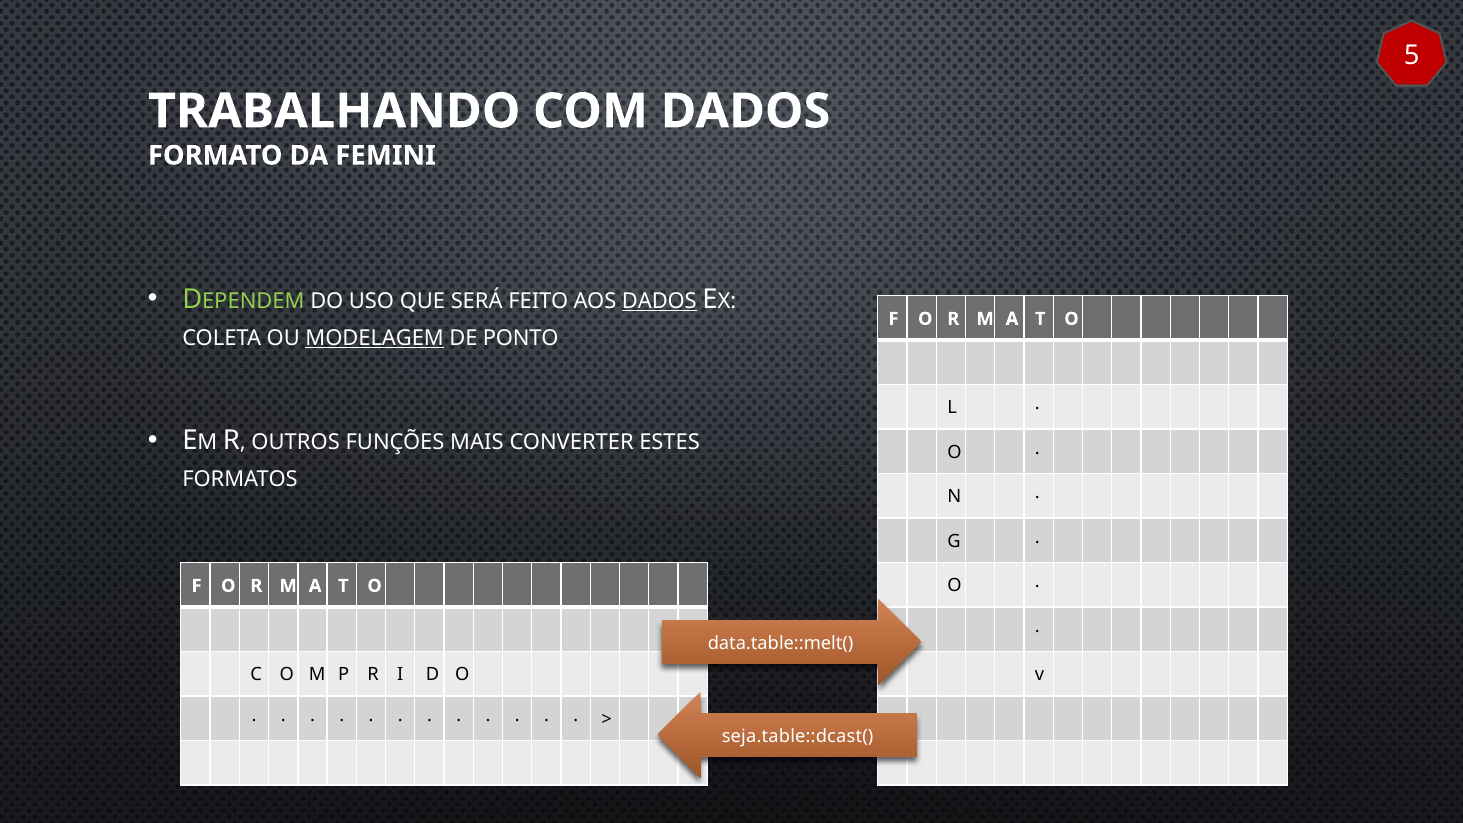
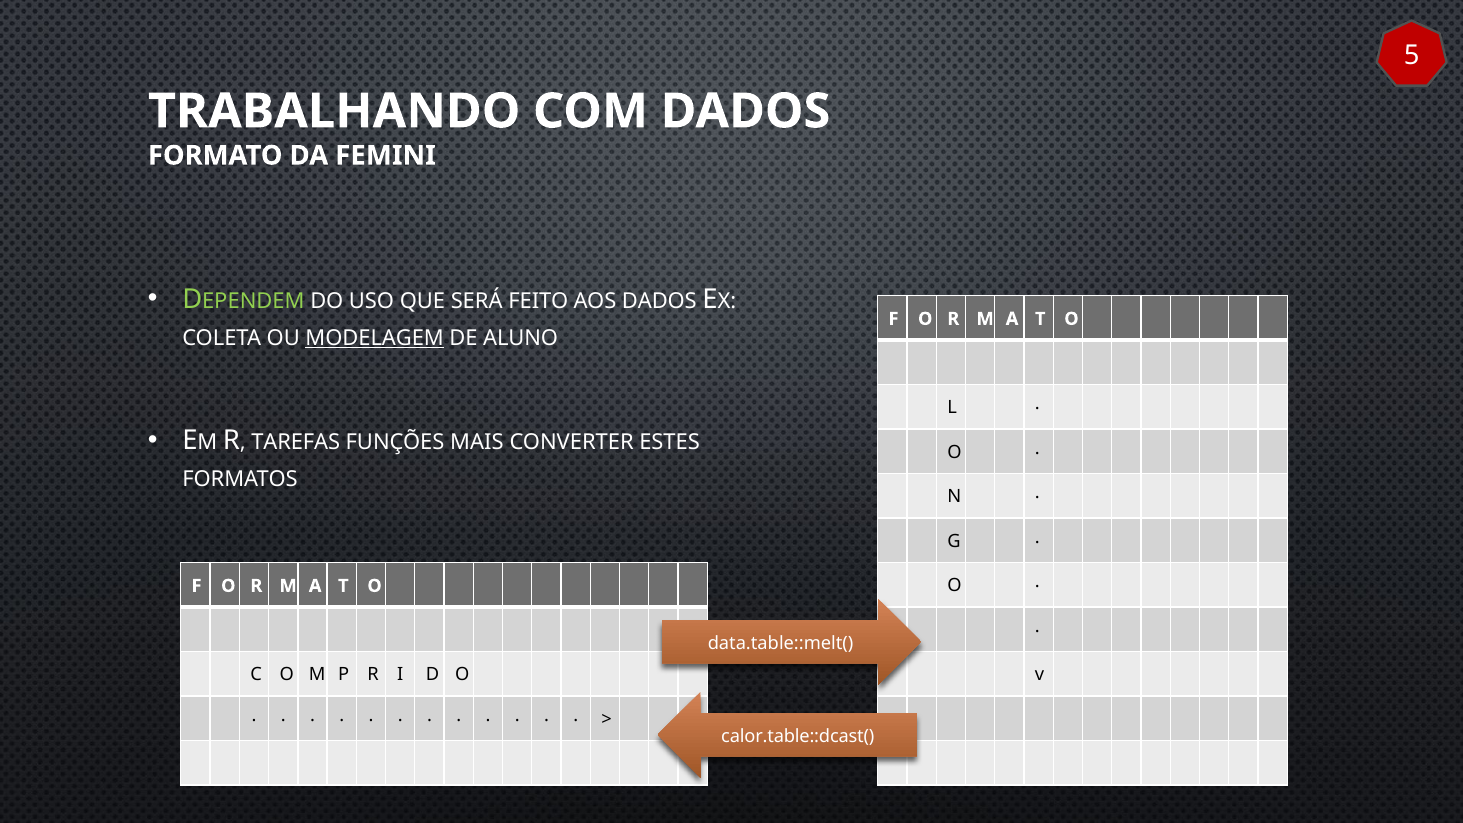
DADOS underline: present -> none (659, 301)
PONTO: PONTO -> ALUNO (521, 338)
OUTROS: OUTROS -> TAREFAS (296, 442)
seja.table::dcast(: seja.table::dcast( -> calor.table::dcast( (798, 736)
